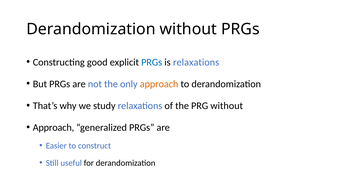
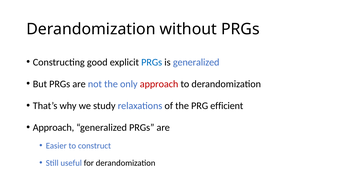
is relaxations: relaxations -> generalized (196, 62)
approach colour: orange -> red (159, 84)
PRG without: without -> efficient (227, 106)
